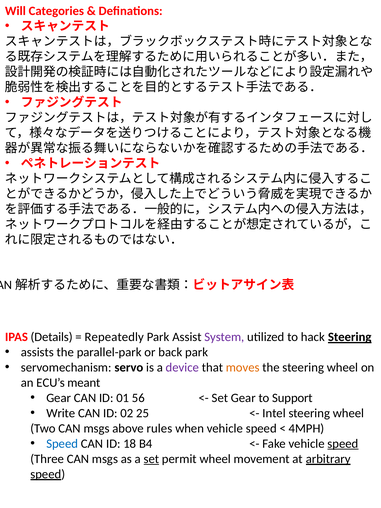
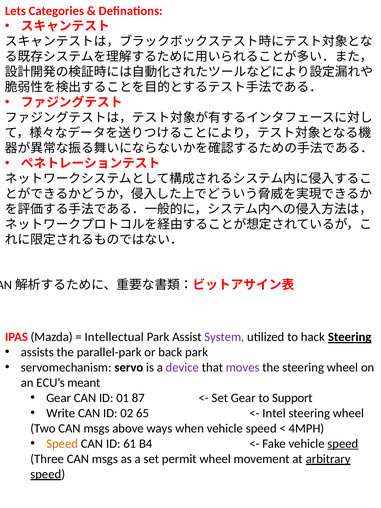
Will: Will -> Lets (15, 11)
Details: Details -> Mazda (52, 337)
Repeatedly: Repeatedly -> Intellectual (114, 337)
moves colour: orange -> purple (243, 367)
56: 56 -> 87 (138, 398)
25: 25 -> 65 (143, 413)
rules: rules -> ways (159, 428)
Speed colour: blue -> orange (62, 444)
18: 18 -> 61 (130, 444)
set underline: present -> none (151, 459)
